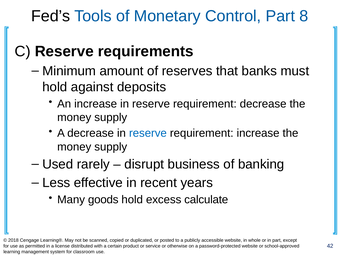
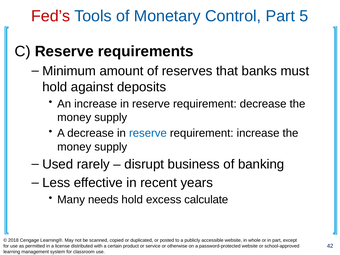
Fed’s colour: black -> red (51, 16)
8: 8 -> 5 (304, 16)
goods: goods -> needs (103, 200)
